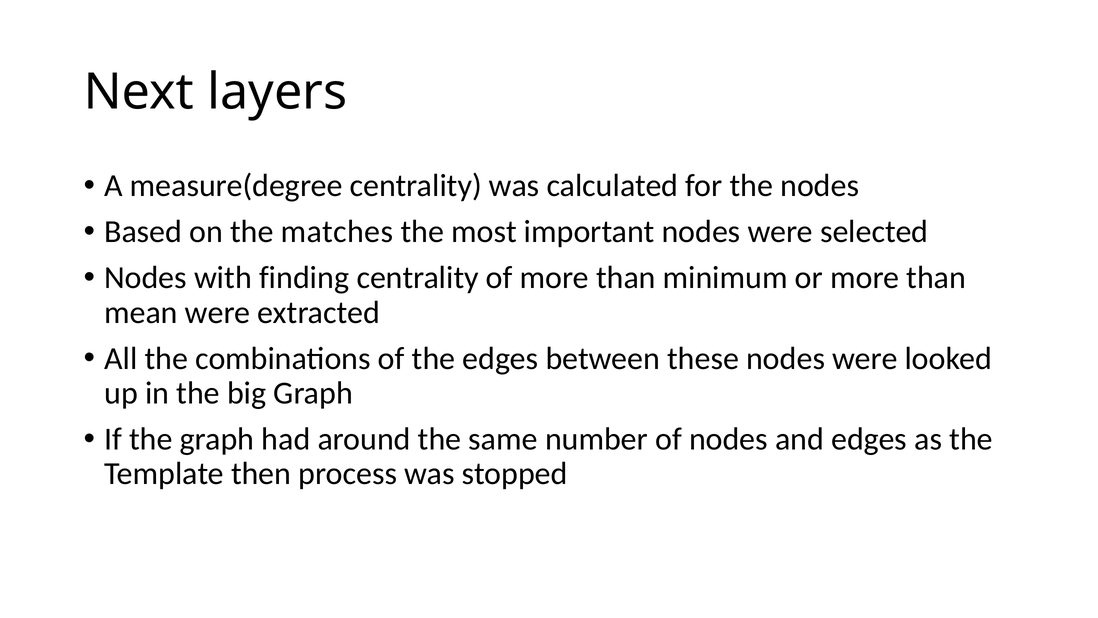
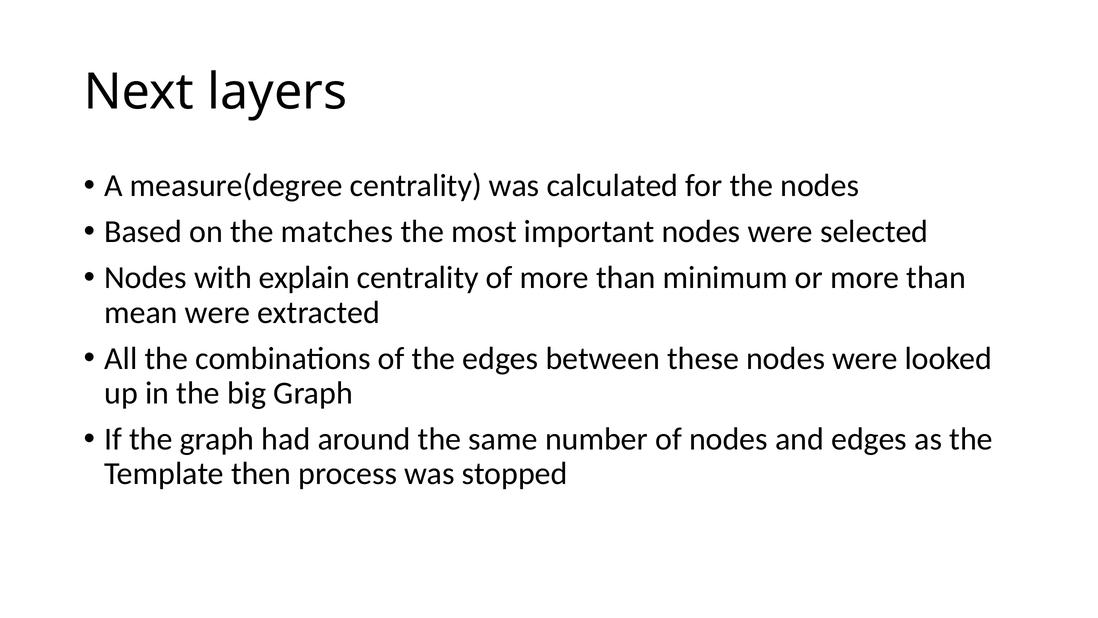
finding: finding -> explain (304, 278)
